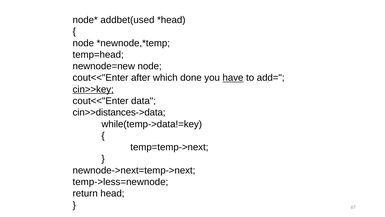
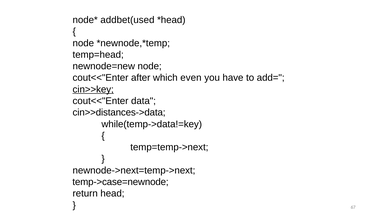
done: done -> even (191, 78)
have underline: present -> none (233, 78)
temp->less=newnode: temp->less=newnode -> temp->case=newnode (121, 182)
